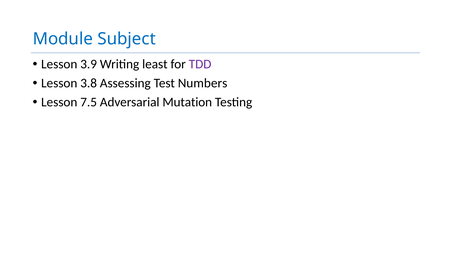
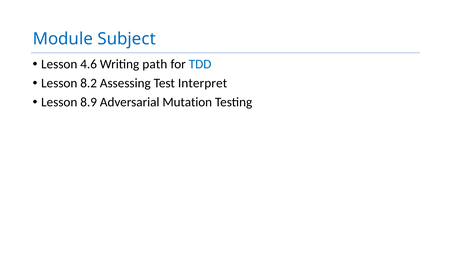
3.9: 3.9 -> 4.6 (89, 64)
least: least -> path (155, 64)
TDD colour: purple -> blue (200, 64)
3.8: 3.8 -> 8.2 (89, 83)
Numbers: Numbers -> Interpret (203, 83)
7.5: 7.5 -> 8.9 (89, 102)
